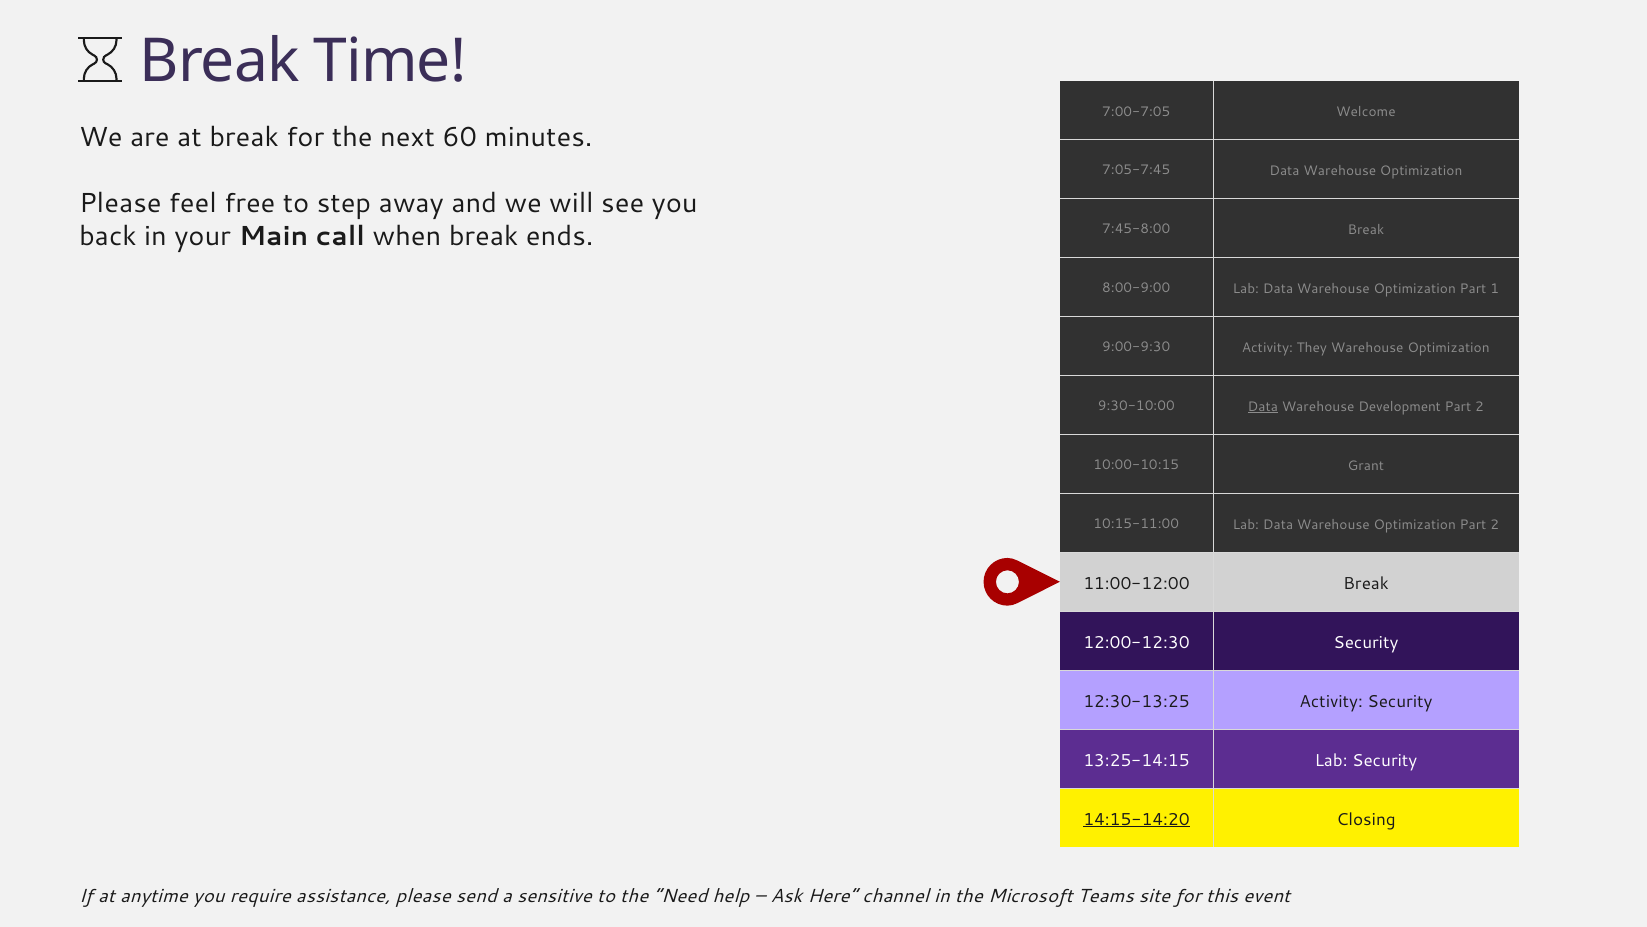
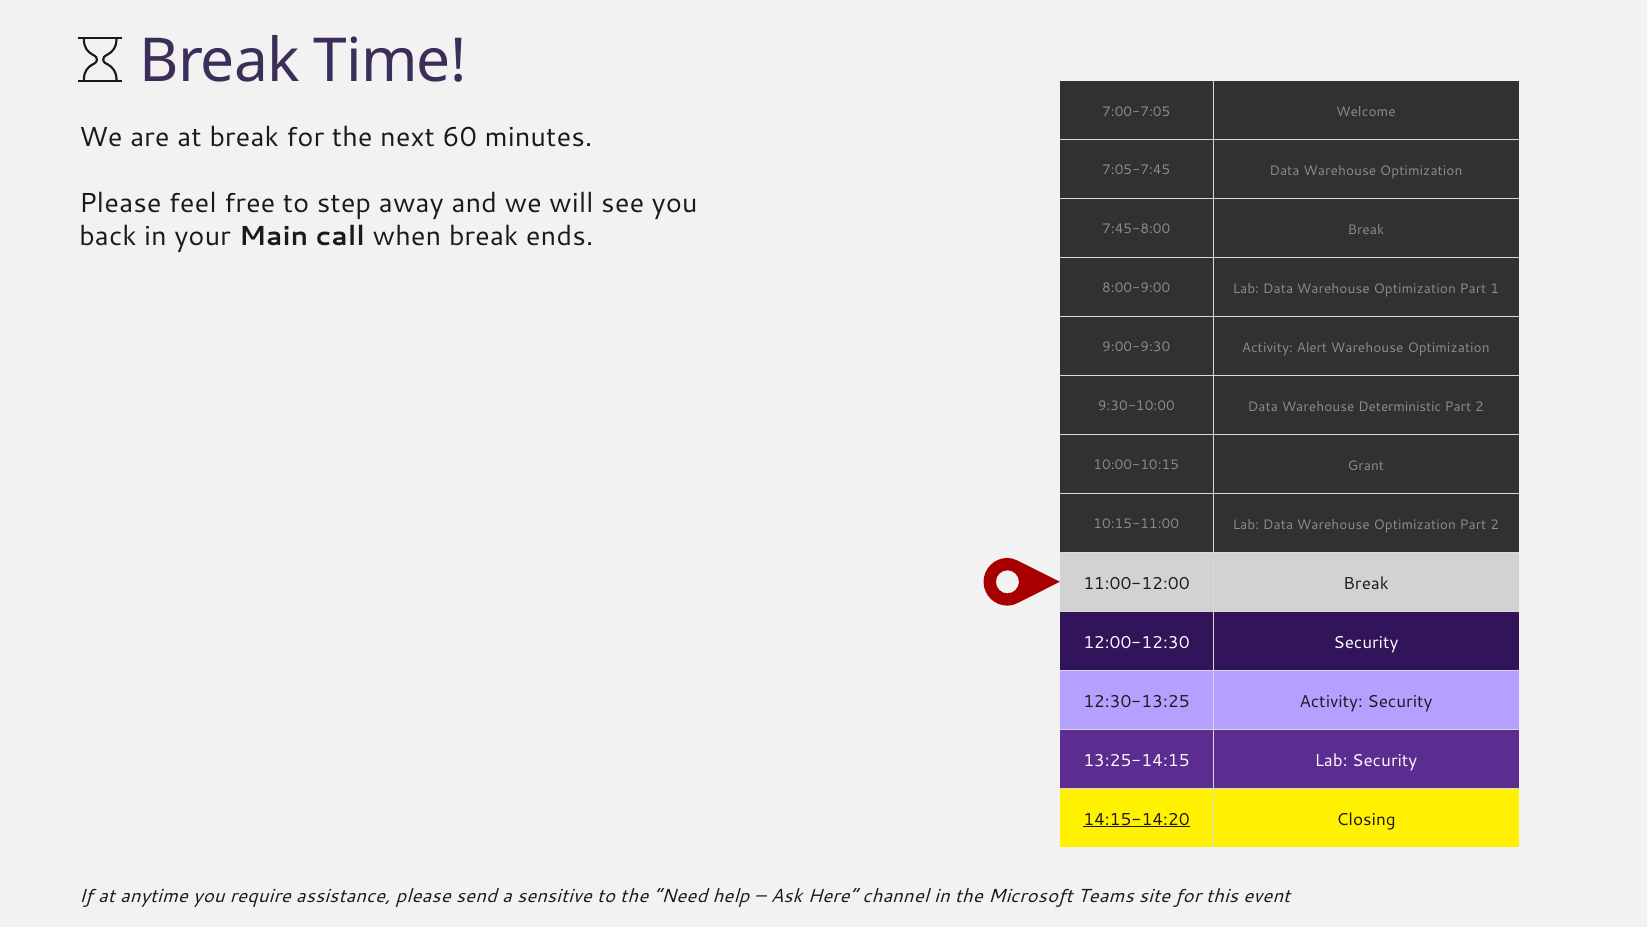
They: They -> Alert (1312, 347)
Data underline: present -> none (1263, 406)
Development: Development -> Deterministic (1400, 406)
